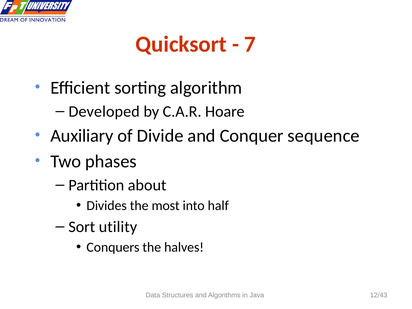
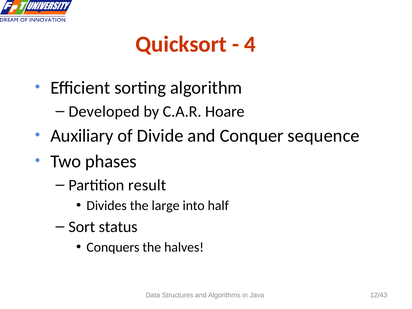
7: 7 -> 4 (250, 44)
about: about -> result (147, 185)
most: most -> large (166, 206)
utility: utility -> status (118, 227)
